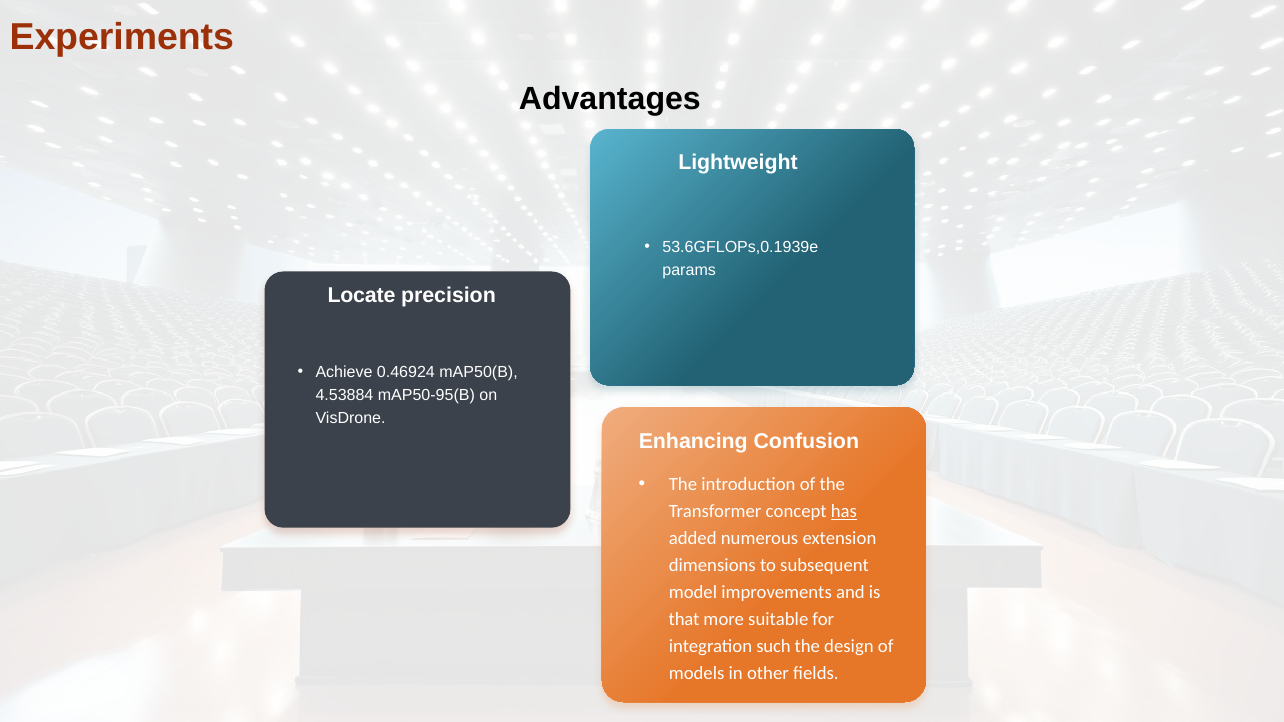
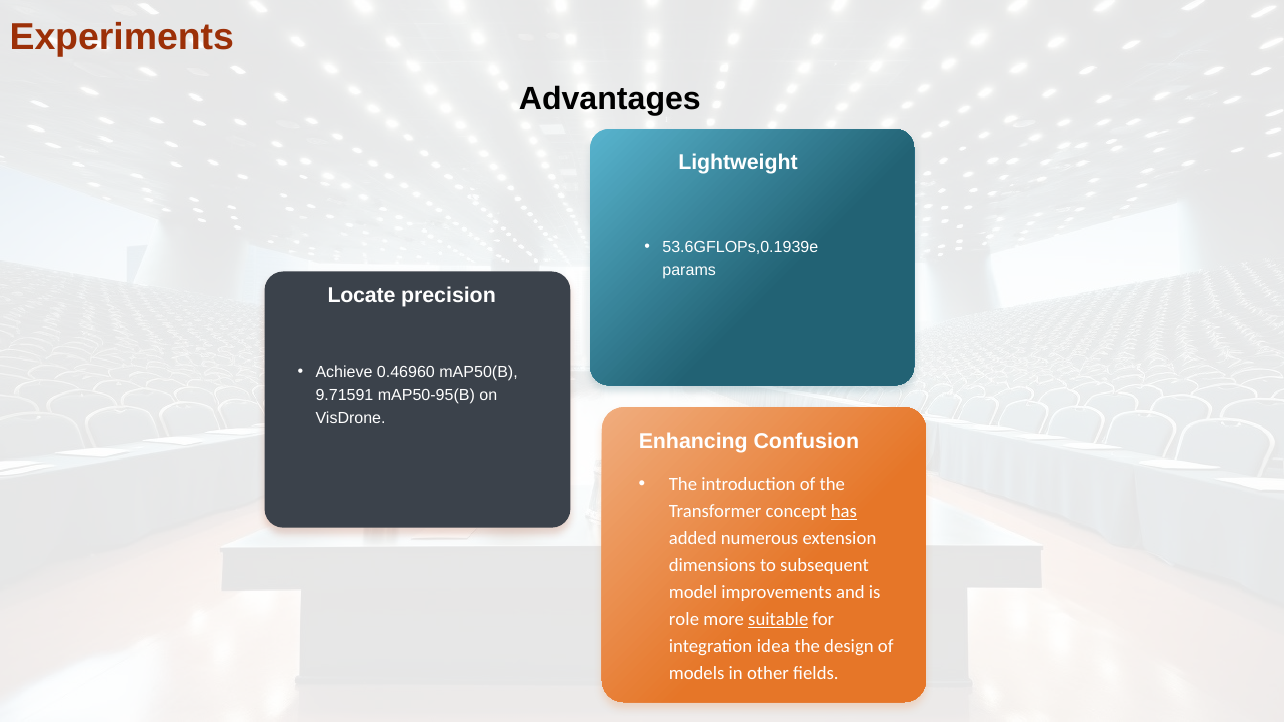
0.46924: 0.46924 -> 0.46960 (406, 372)
4.53884: 4.53884 -> 9.71591 (344, 395)
that: that -> role (684, 619)
suitable underline: none -> present (778, 619)
such: such -> idea (773, 646)
